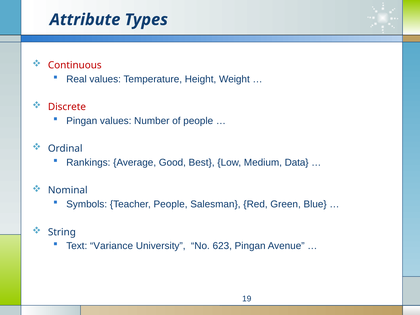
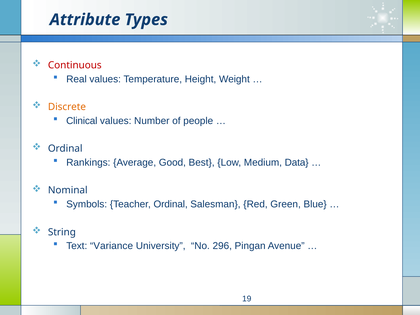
Discrete colour: red -> orange (67, 107)
Pingan: Pingan -> Clinical (82, 121)
Teacher People: People -> Ordinal (171, 204)
623: 623 -> 296 (222, 246)
